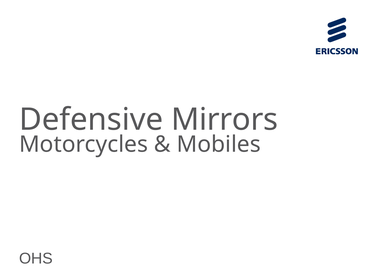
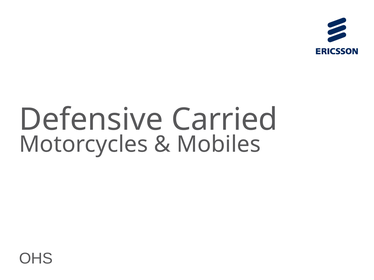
Mirrors: Mirrors -> Carried (225, 120)
